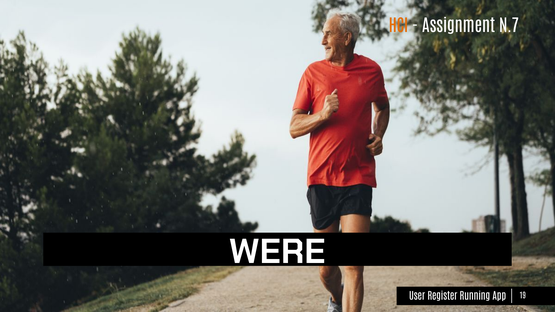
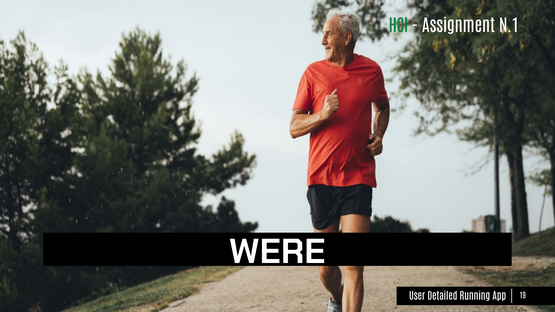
HCI colour: orange -> green (399, 27)
N.7: N.7 -> N.1 (509, 27)
Register: Register -> Detailed (442, 297)
